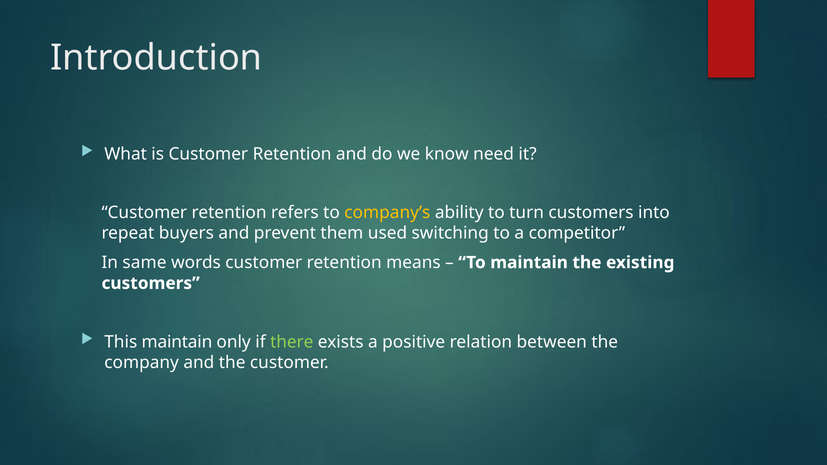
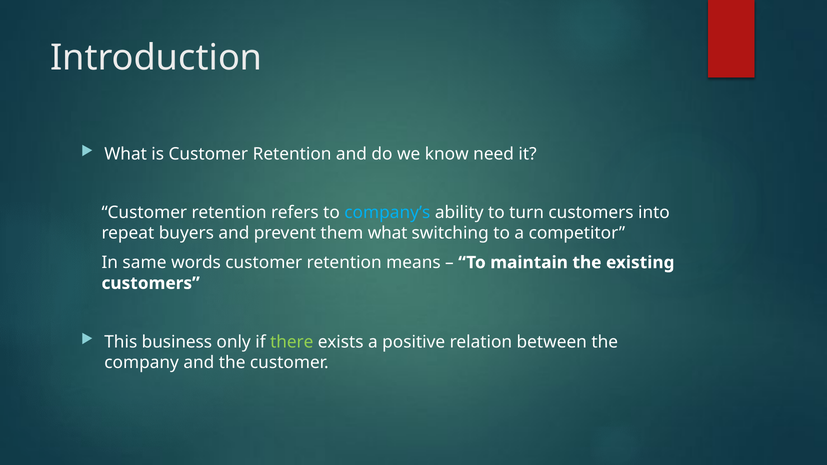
company’s colour: yellow -> light blue (387, 213)
them used: used -> what (388, 233)
This maintain: maintain -> business (177, 342)
